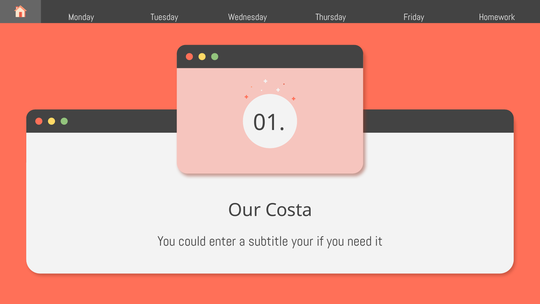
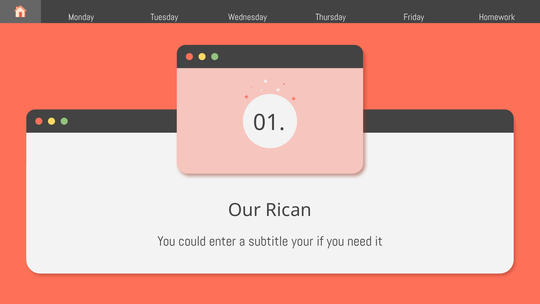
Costa: Costa -> Rican (289, 210)
